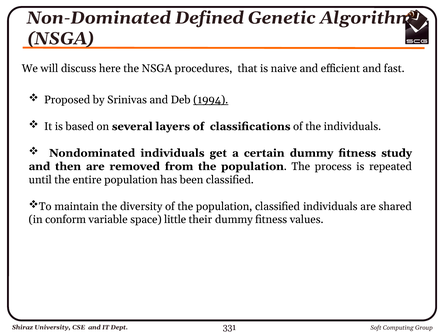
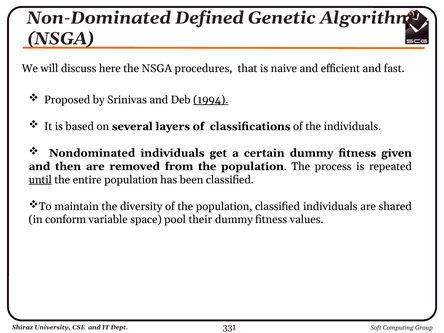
study: study -> given (397, 153)
until underline: none -> present (40, 180)
little: little -> pool (175, 220)
